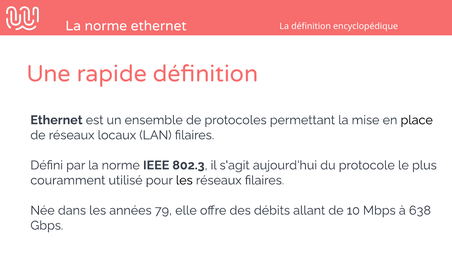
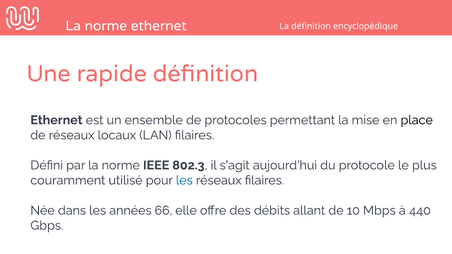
les colour: black -> blue (184, 181)
79: 79 -> 66 (163, 211)
638: 638 -> 440 (420, 211)
